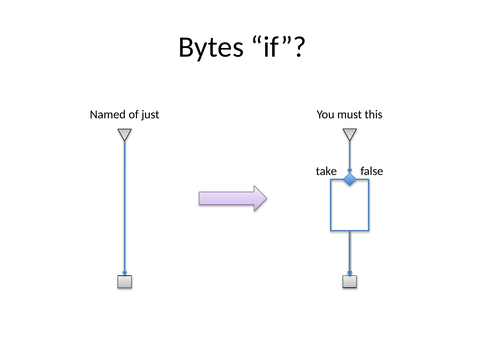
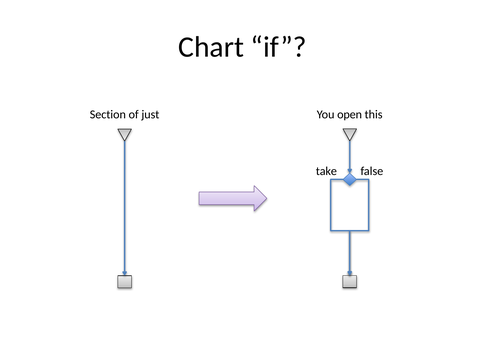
Bytes: Bytes -> Chart (211, 47)
Named: Named -> Section (108, 115)
must: must -> open (350, 115)
